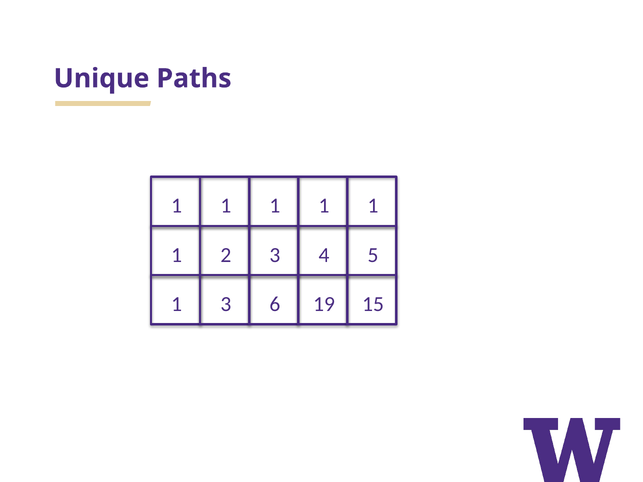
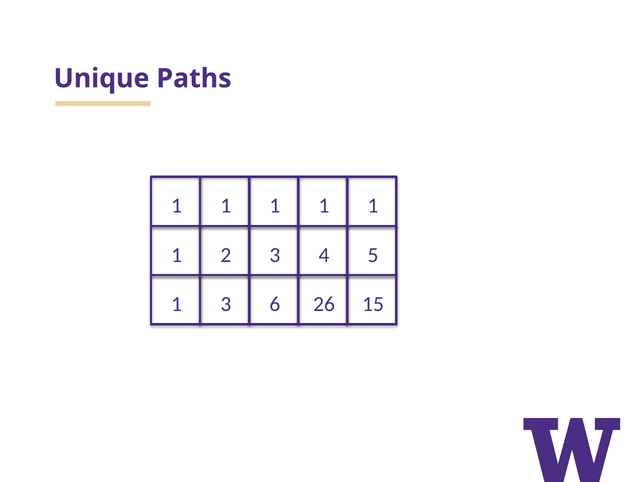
19: 19 -> 26 (324, 304)
